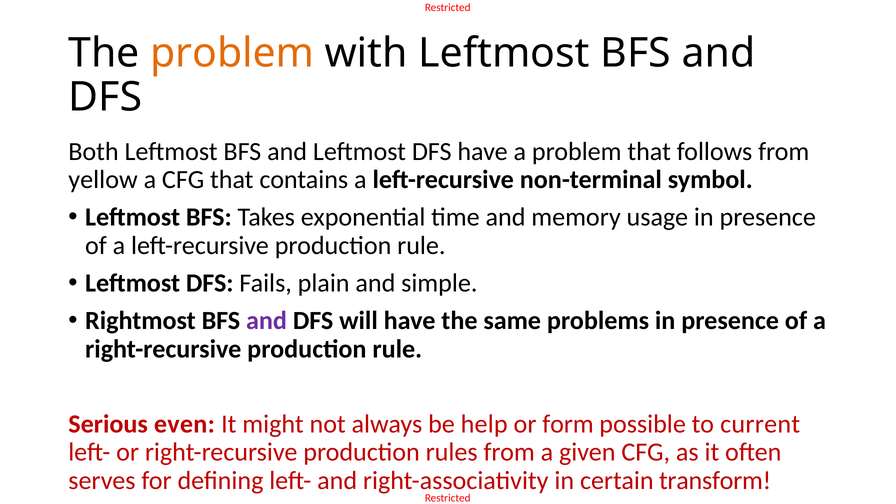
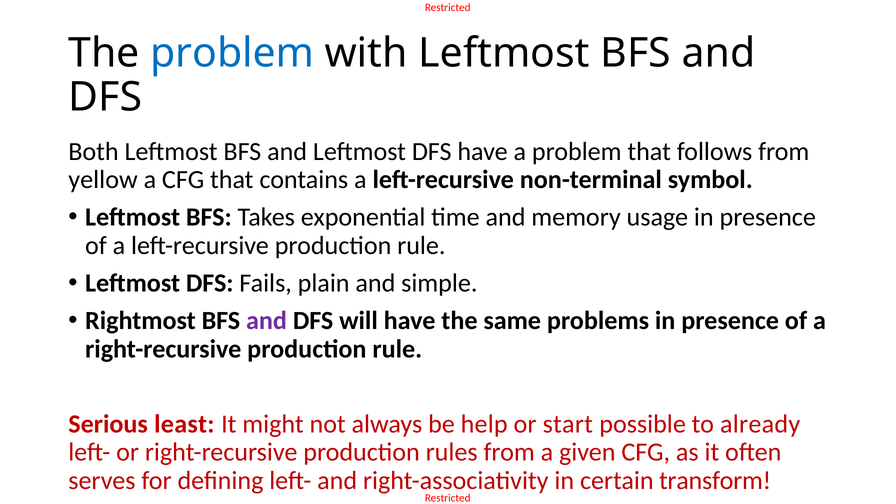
problem colour: orange -> blue (232, 53)
even: even -> least (184, 424)
form: form -> start (568, 424)
current: current -> already (760, 424)
